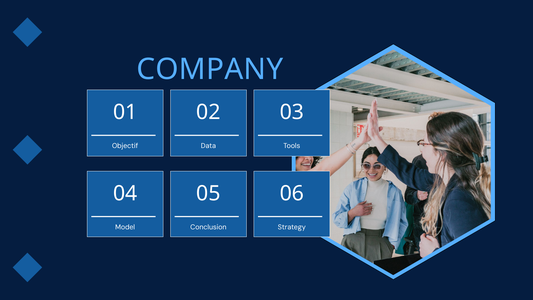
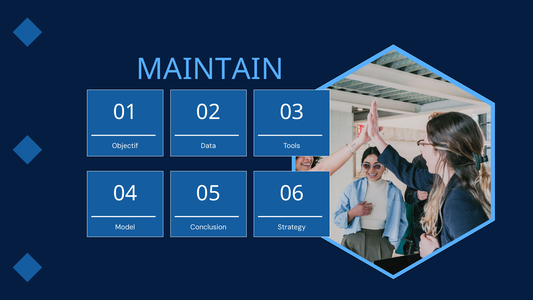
COMPANY: COMPANY -> MAINTAIN (210, 69)
